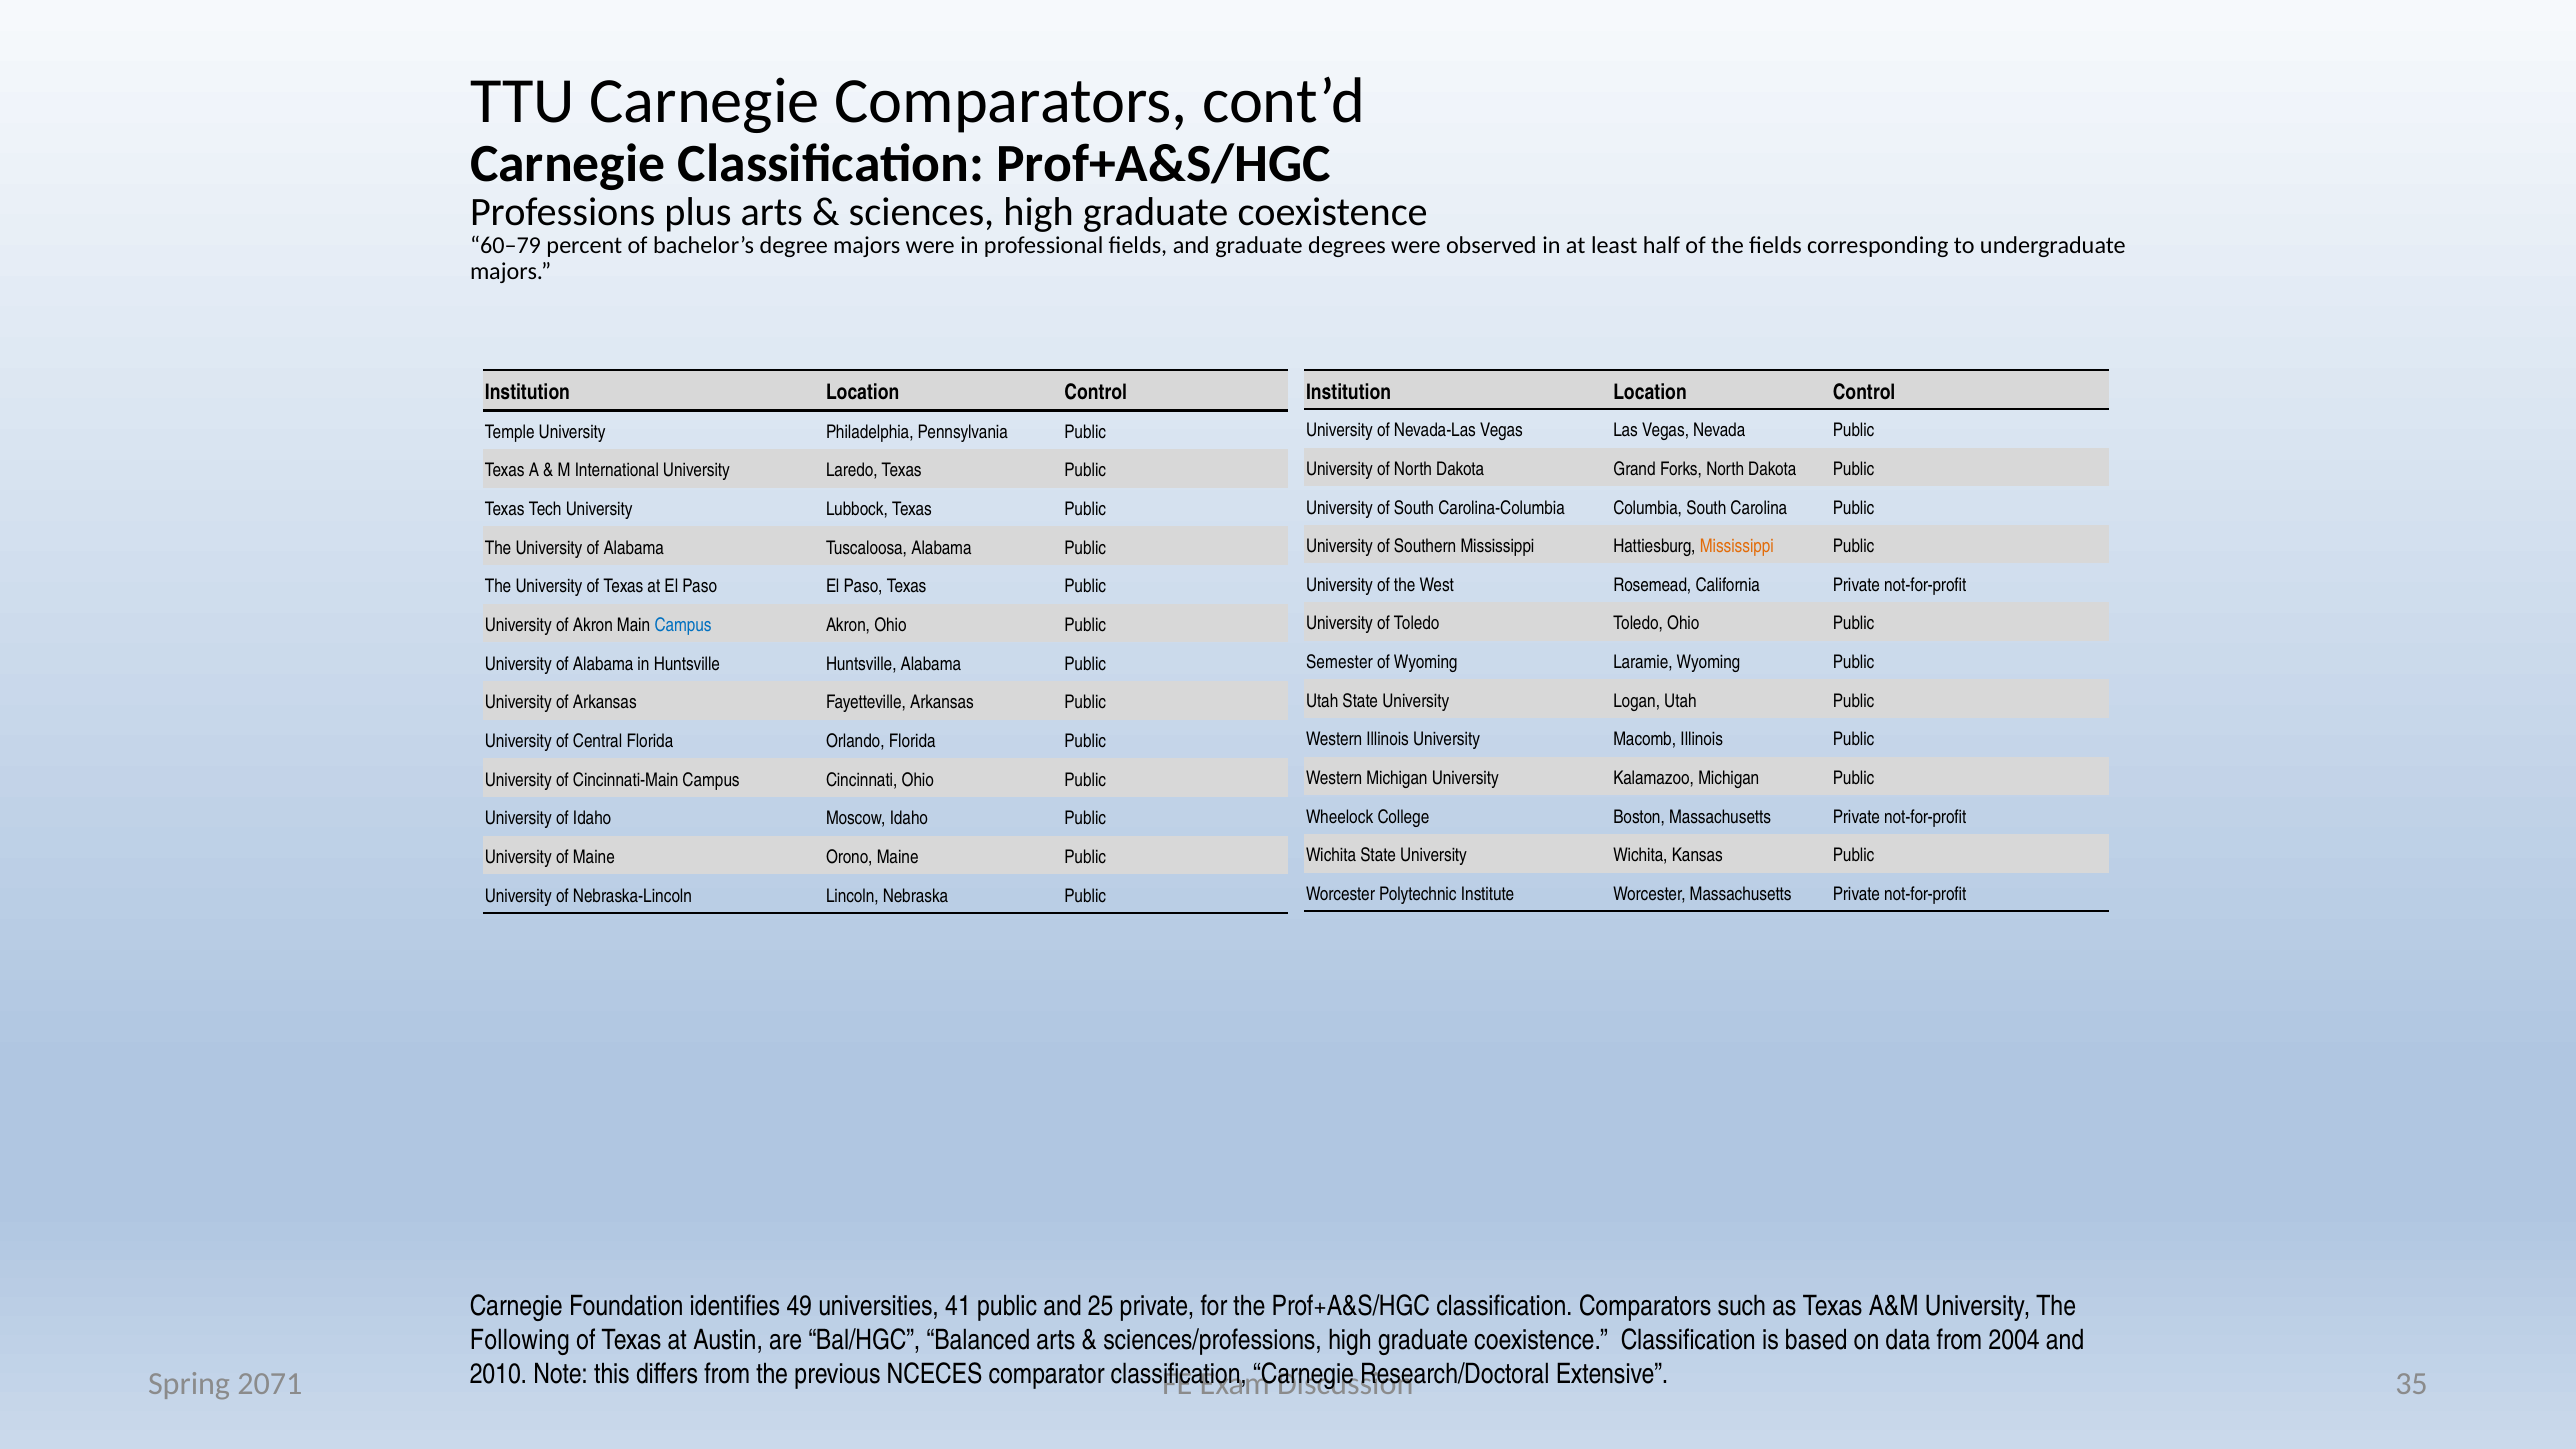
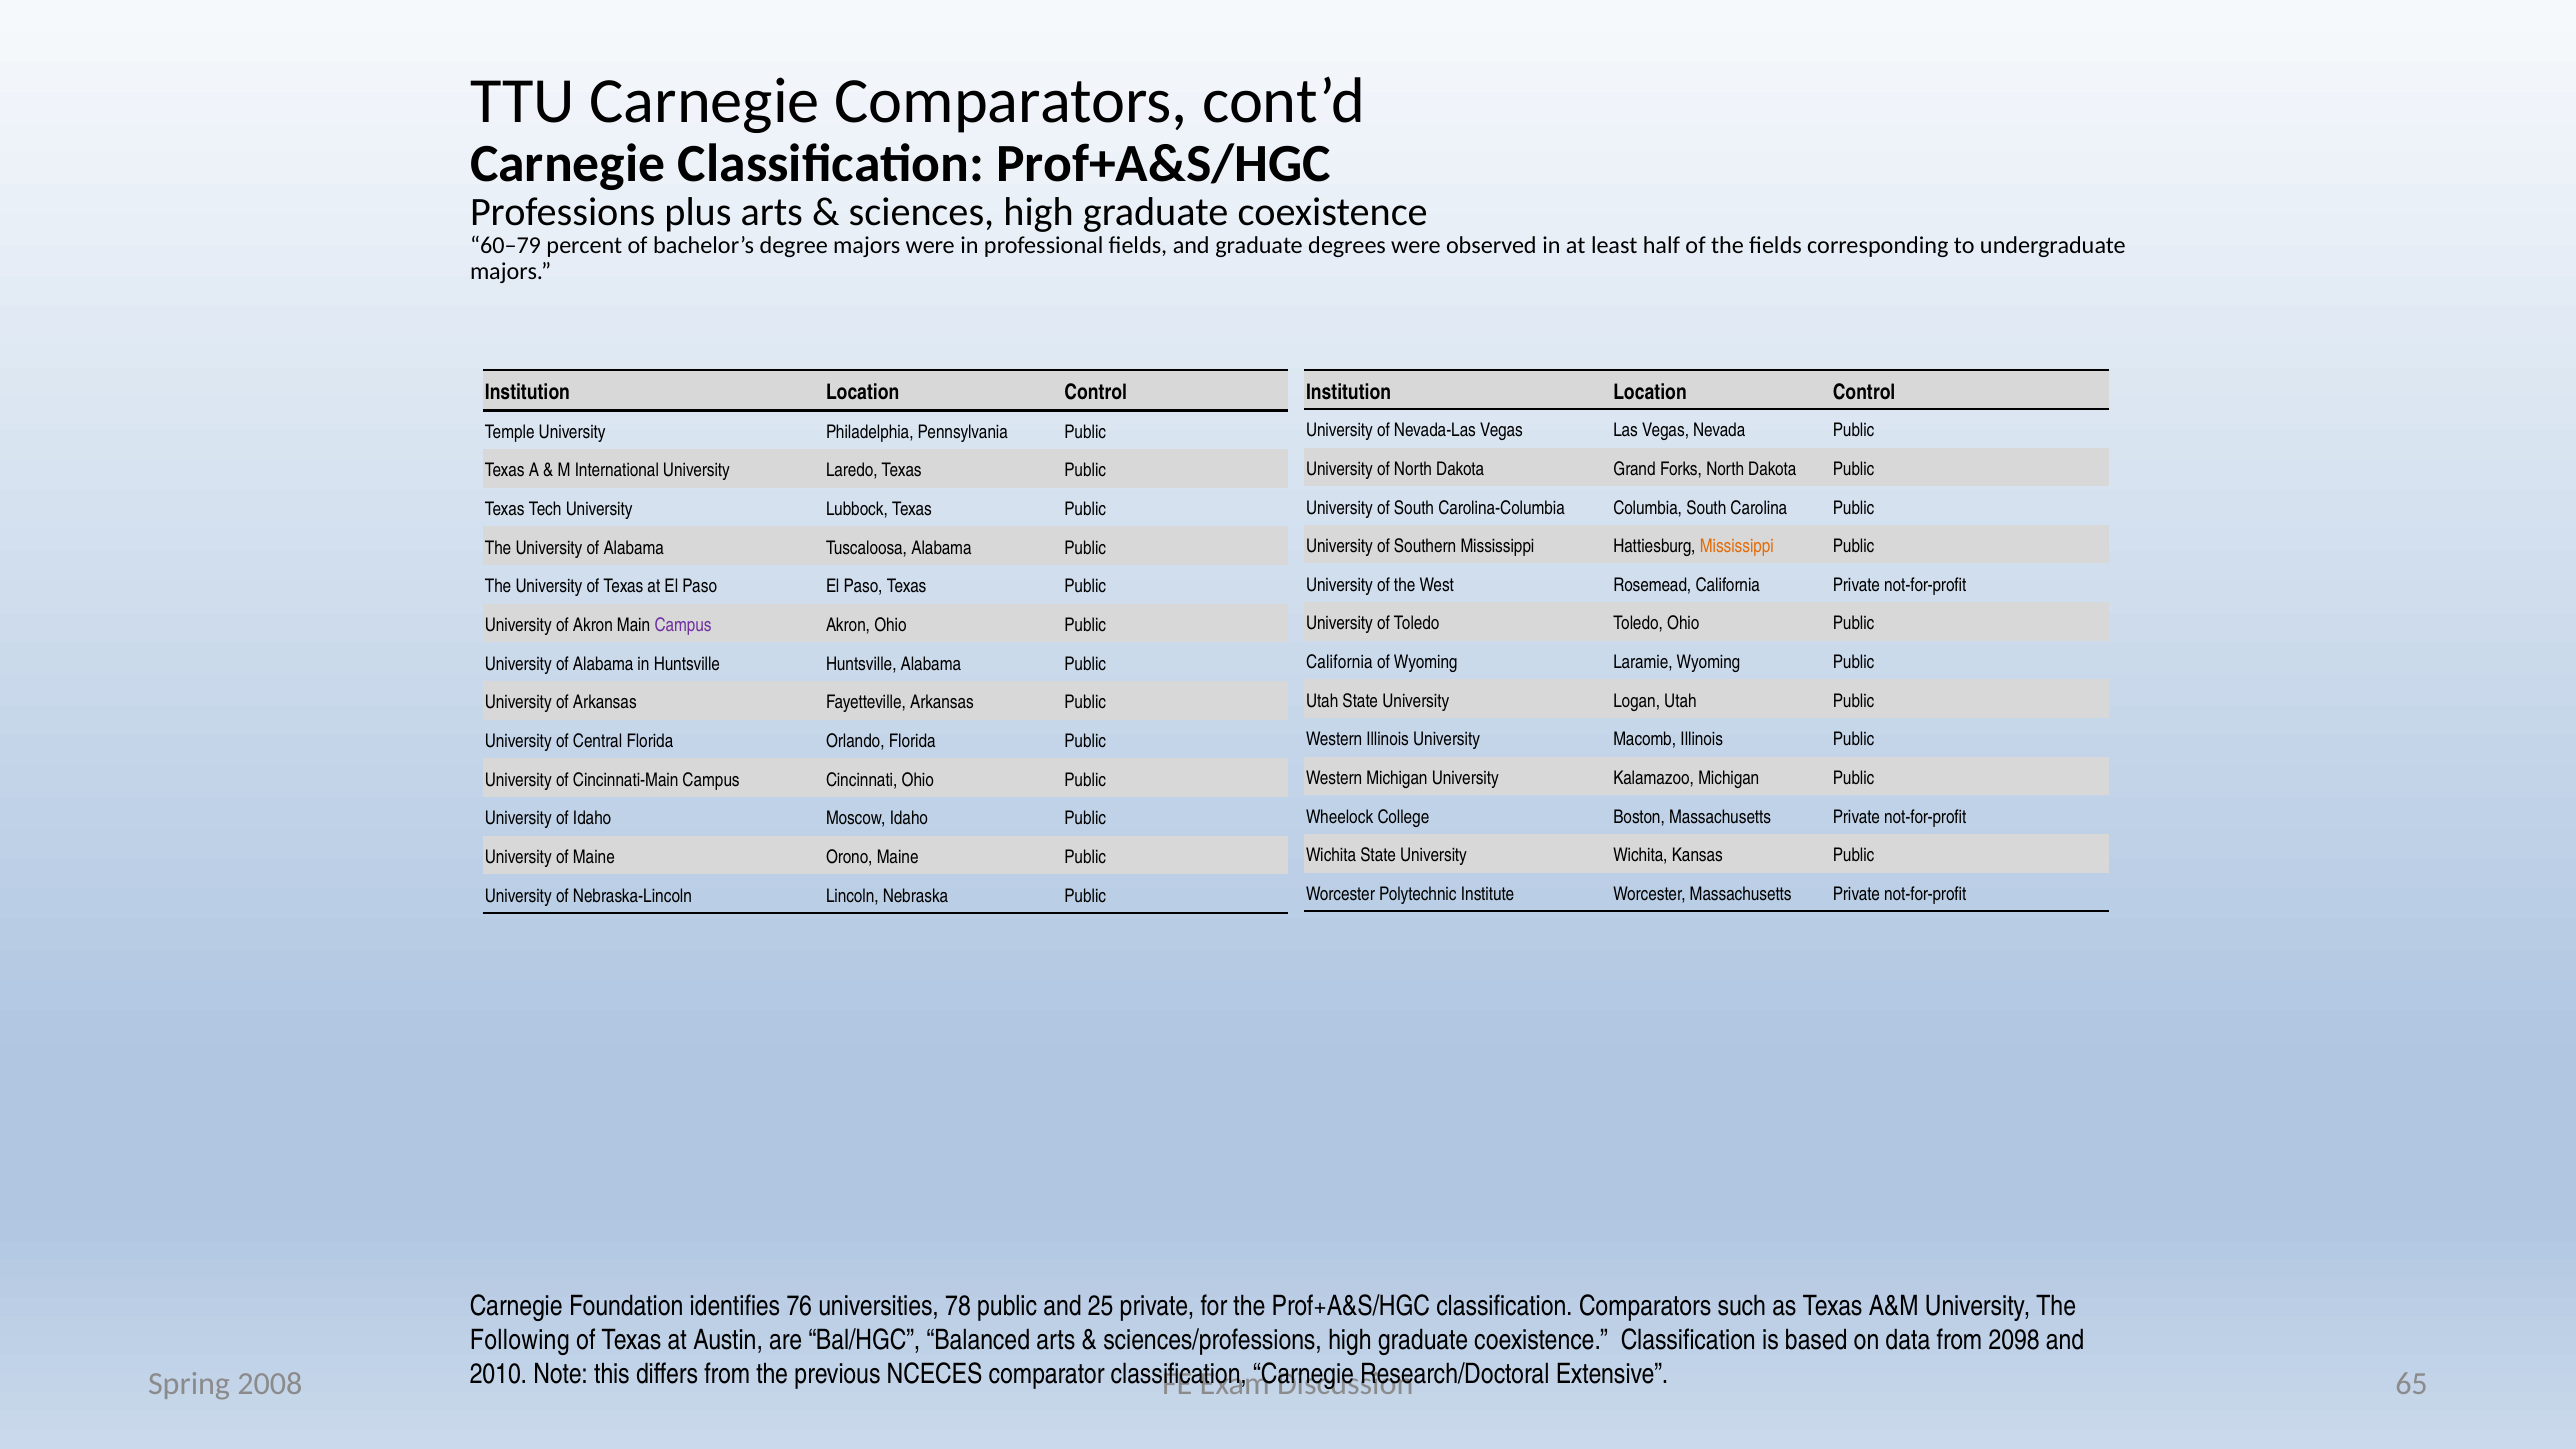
Campus colour: blue -> purple (683, 625)
Semester: Semester -> California (1339, 662)
49: 49 -> 76 (799, 1307)
41: 41 -> 78 (958, 1307)
2004: 2004 -> 2098 (2014, 1340)
35: 35 -> 65 (2412, 1383)
2071: 2071 -> 2008 (270, 1384)
